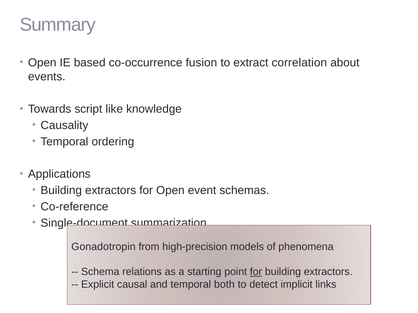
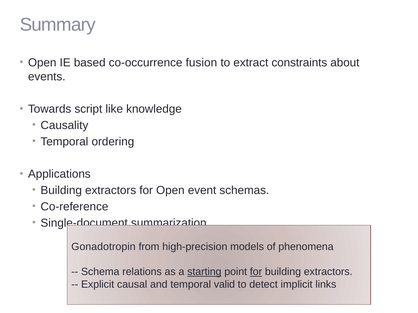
correlation: correlation -> constraints (299, 63)
starting underline: none -> present (204, 272)
both: both -> valid (224, 285)
